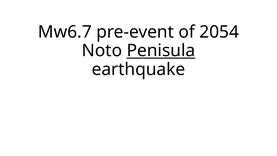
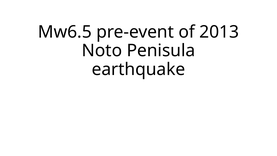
Mw6.7: Mw6.7 -> Mw6.5 (65, 32)
2054: 2054 -> 2013 (219, 32)
Penisula underline: present -> none (161, 51)
